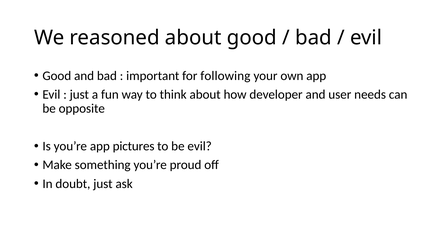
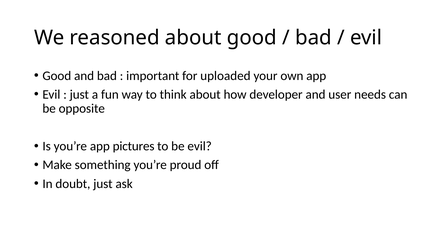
following: following -> uploaded (225, 76)
